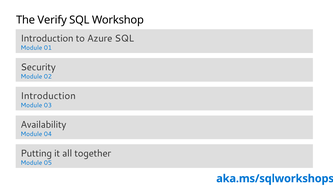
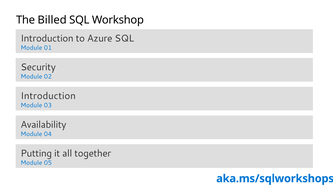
Verify: Verify -> Billed (52, 20)
